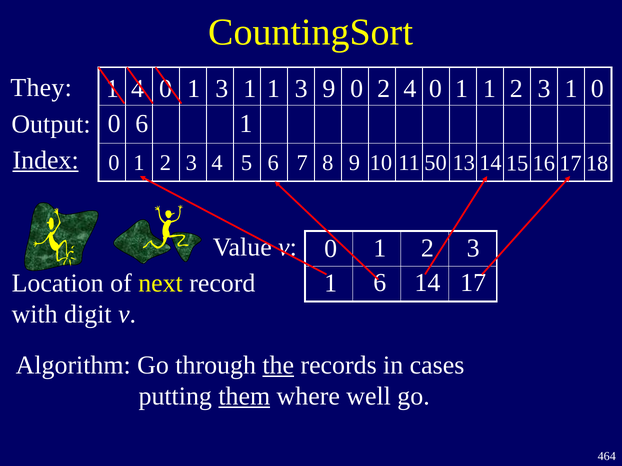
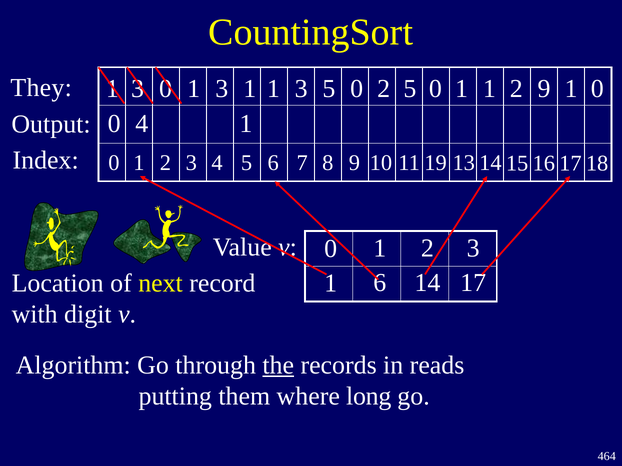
4: 4 -> 3 (138, 89)
3 9: 9 -> 5 (329, 89)
2 4: 4 -> 5 (410, 89)
2 3: 3 -> 9 (544, 89)
0 6: 6 -> 4 (142, 124)
Index underline: present -> none (46, 160)
50: 50 -> 19 (436, 163)
cases: cases -> reads (437, 365)
them underline: present -> none (244, 397)
well: well -> long (369, 397)
